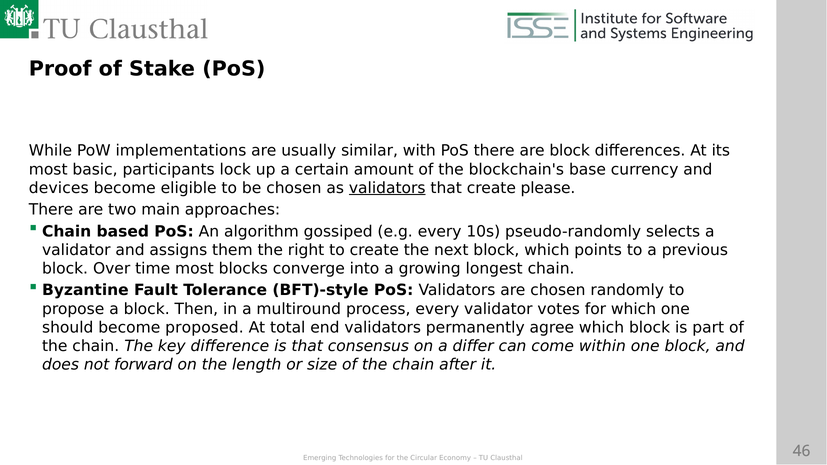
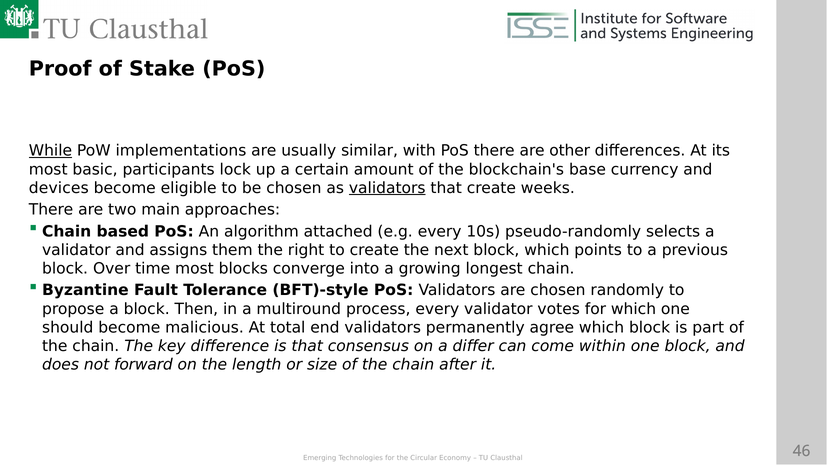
While underline: none -> present (50, 151)
are block: block -> other (570, 151)
please: please -> weeks (548, 188)
gossiped: gossiped -> attached (338, 231)
proposed: proposed -> malicious (205, 328)
